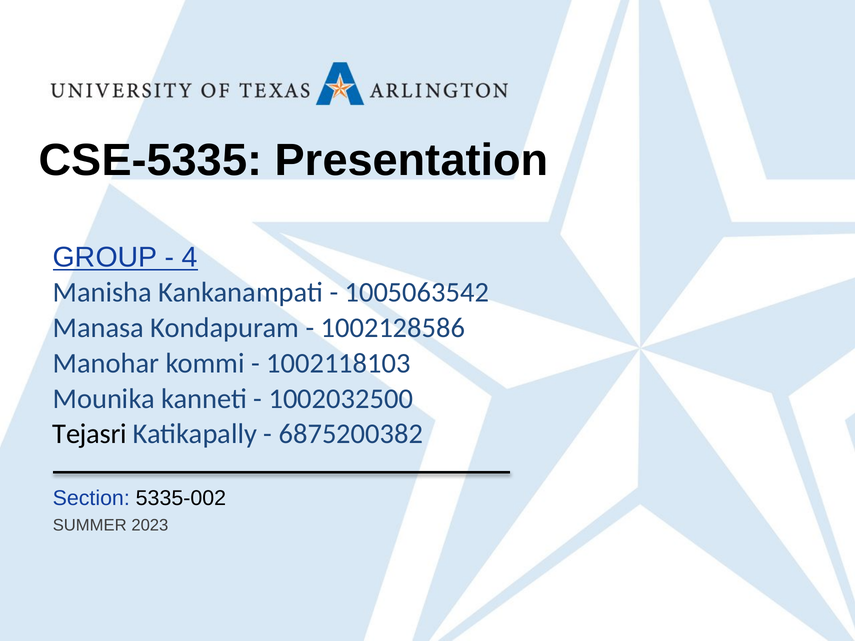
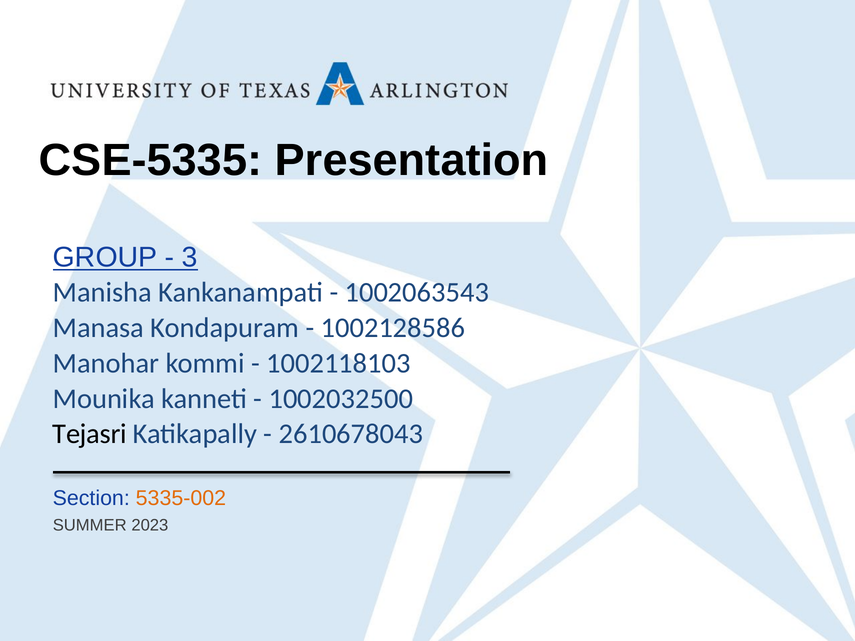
4: 4 -> 3 (190, 257)
1005063542: 1005063542 -> 1002063543 (417, 293)
6875200382: 6875200382 -> 2610678043 (351, 434)
5335-002 colour: black -> orange (181, 499)
